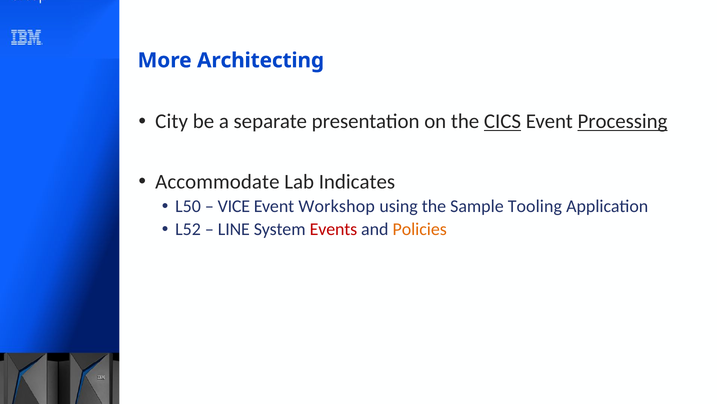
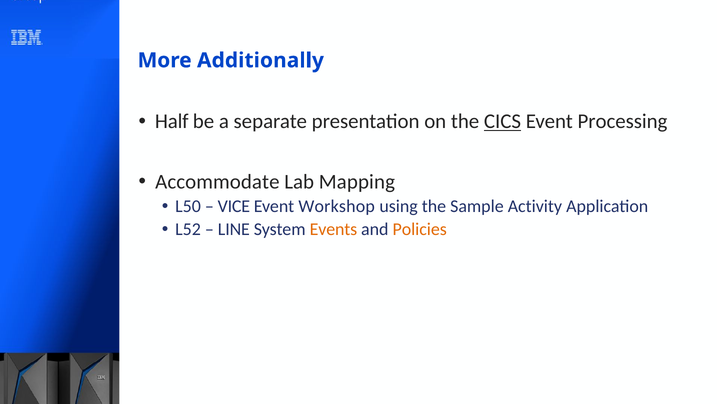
Architecting: Architecting -> Additionally (260, 60)
City: City -> Half (172, 121)
Processing underline: present -> none (622, 121)
Indicates: Indicates -> Mapping (357, 181)
Tooling: Tooling -> Activity (535, 206)
Events colour: red -> orange (333, 229)
